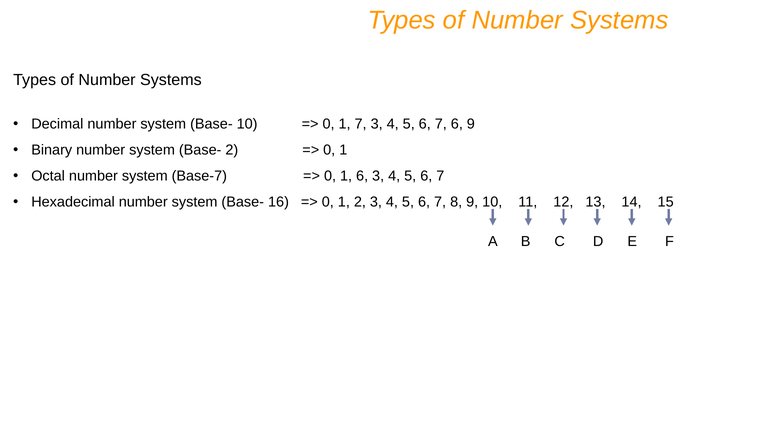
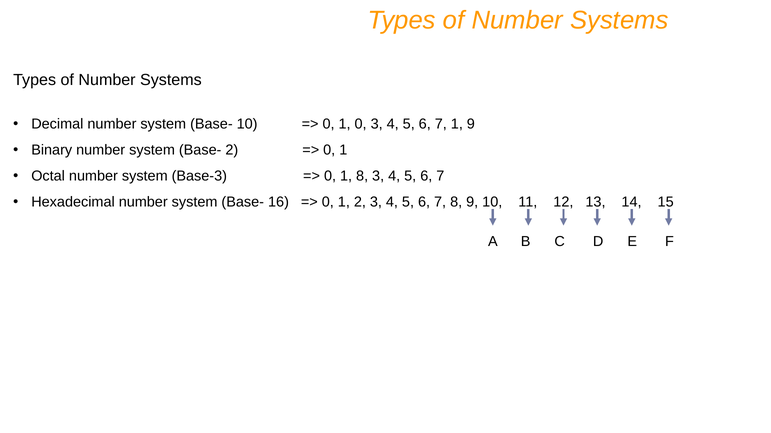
1 7: 7 -> 0 (361, 124)
7 6: 6 -> 1 (457, 124)
Base-7: Base-7 -> Base-3 (199, 176)
1 6: 6 -> 8 (362, 176)
